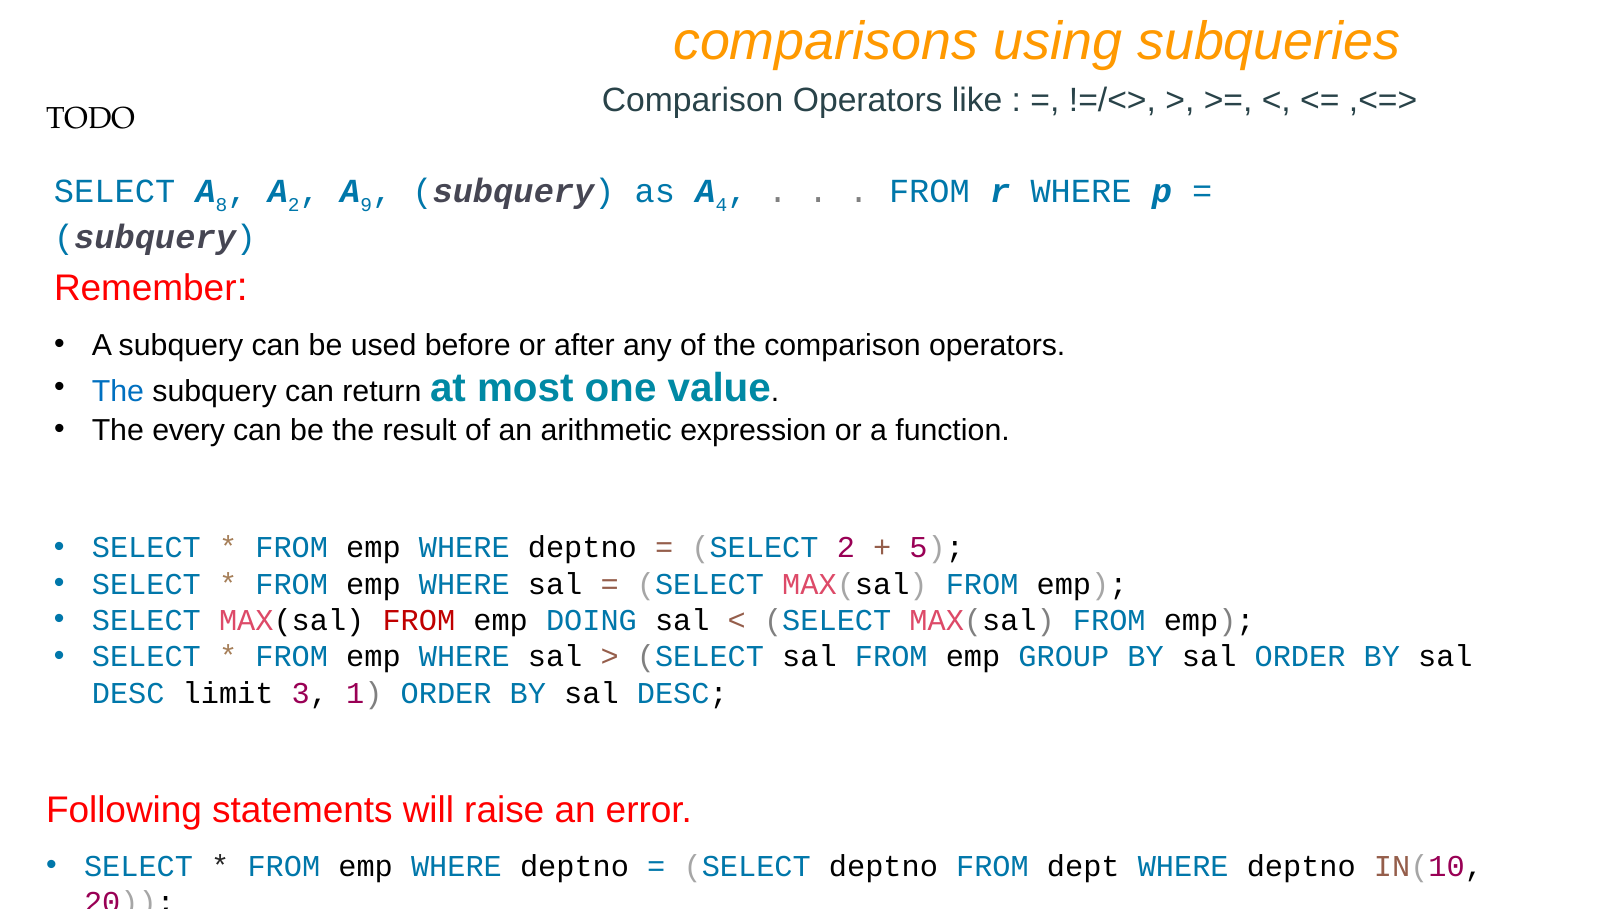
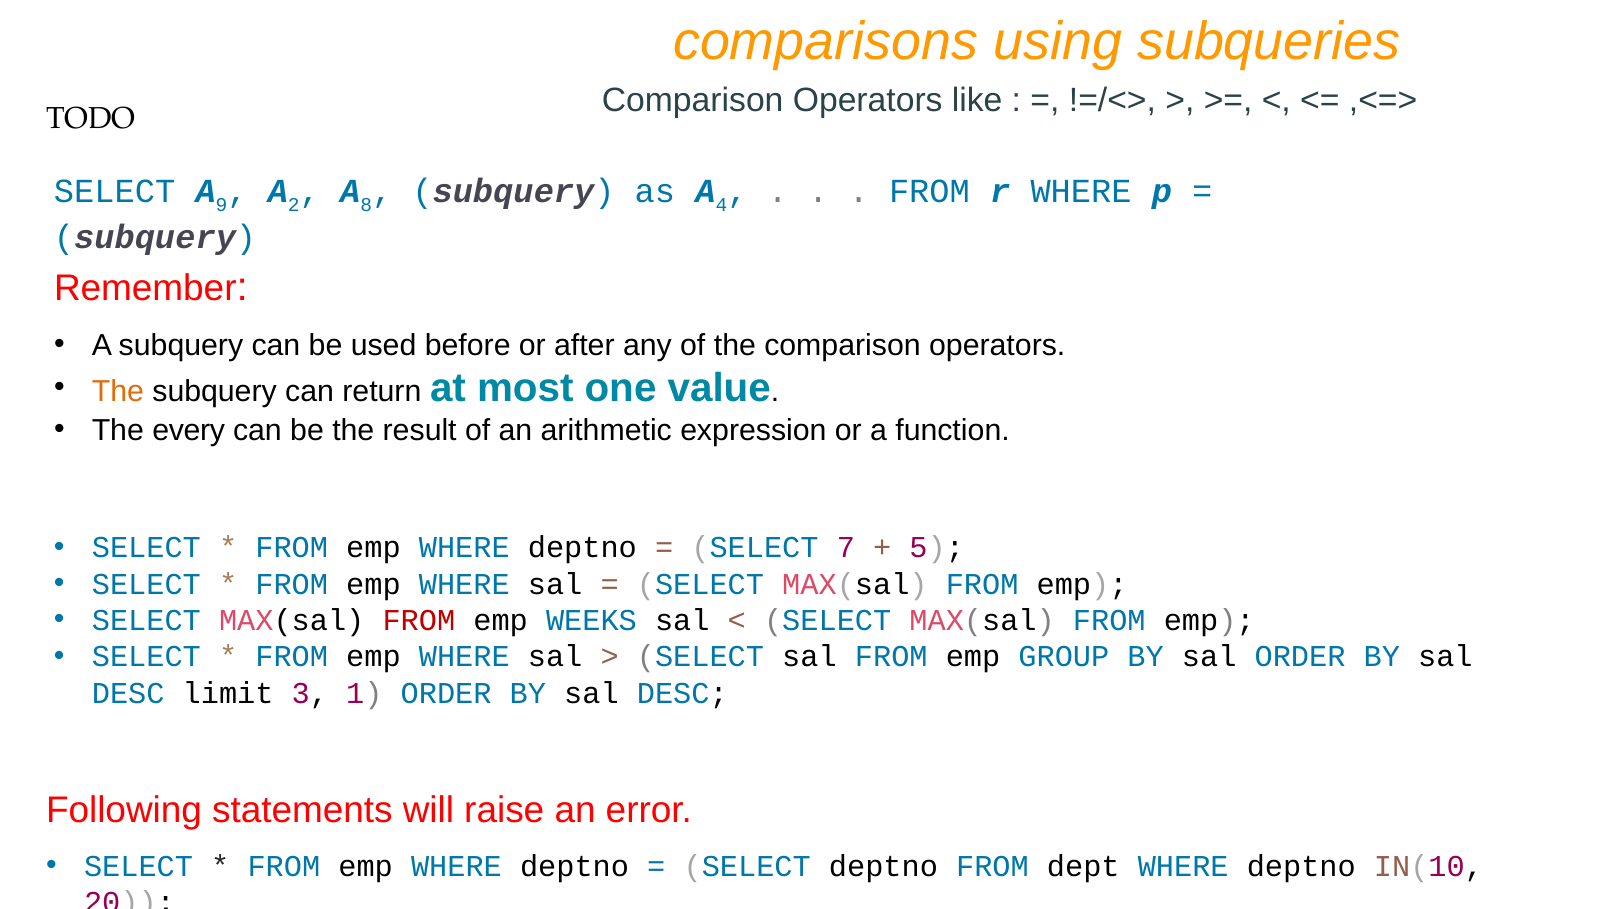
8: 8 -> 9 (222, 205)
9: 9 -> 8 (366, 205)
The colour: blue -> orange (118, 392)
SELECT 2: 2 -> 7 (846, 547)
DOING: DOING -> WEEKS (591, 620)
